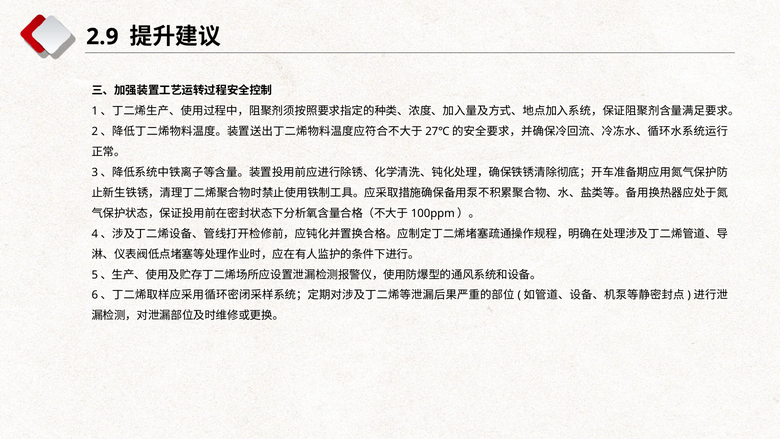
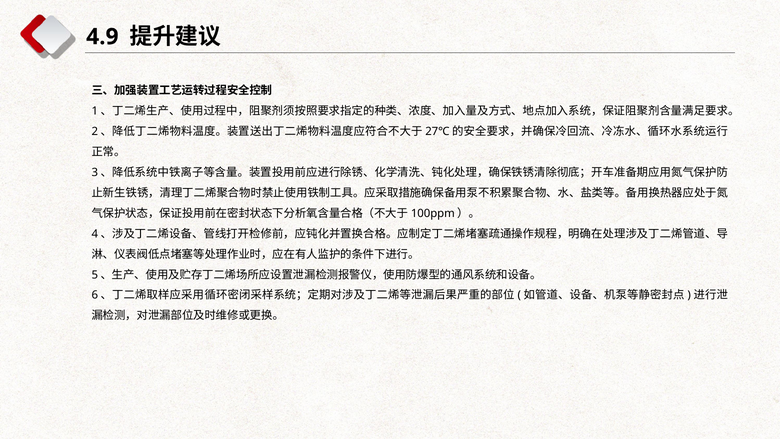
2.9: 2.9 -> 4.9 (102, 37)
